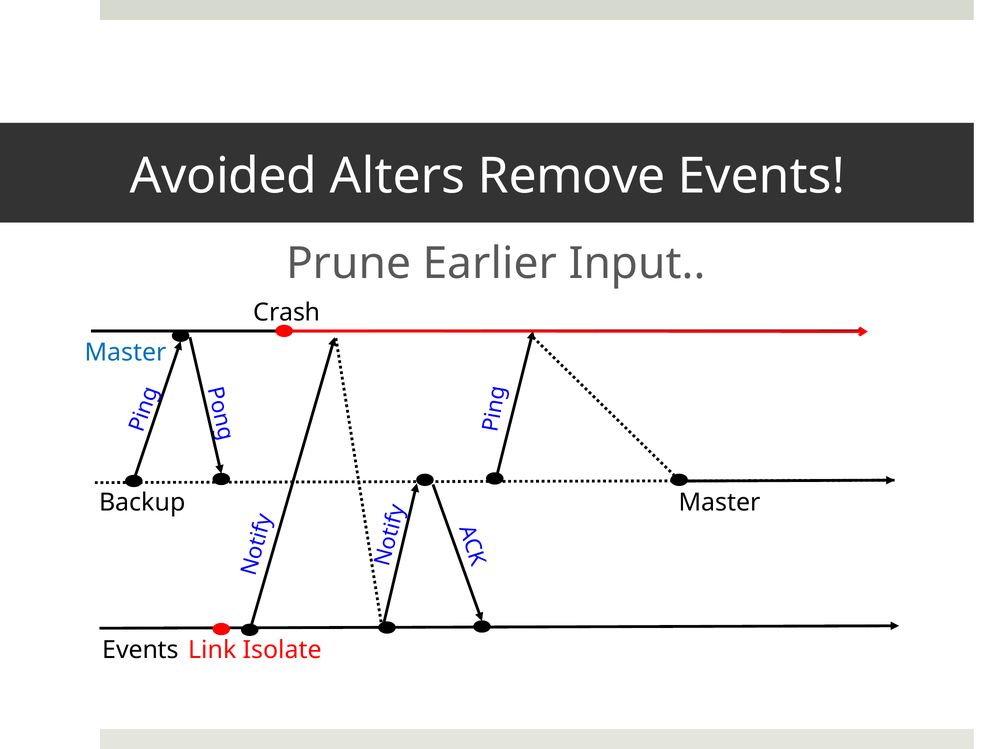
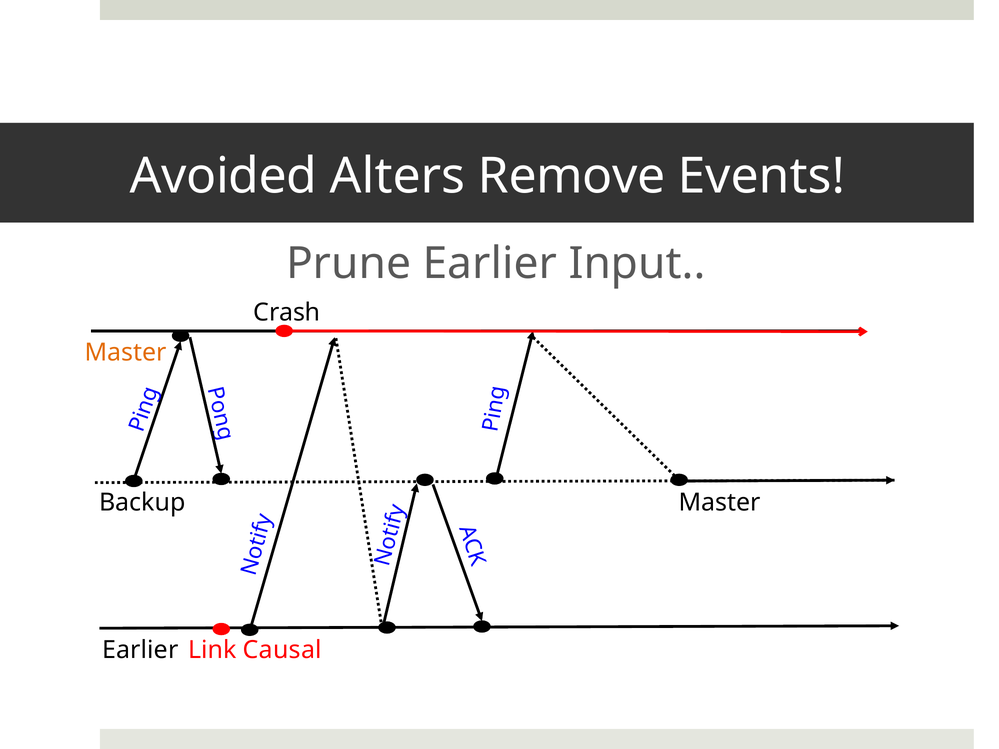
Master colour: blue -> orange (126, 353)
Events: Events -> Earlier (140, 650)
Isolate: Isolate -> Causal (282, 650)
